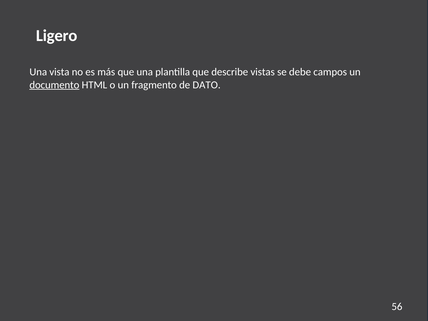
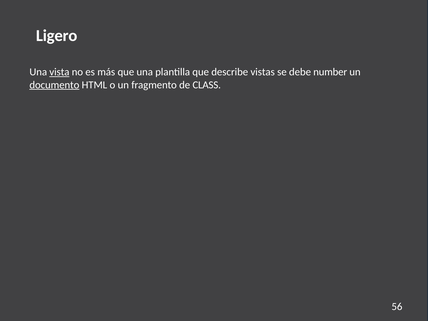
vista underline: none -> present (59, 72)
campos: campos -> number (330, 72)
DATO: DATO -> CLASS (207, 85)
